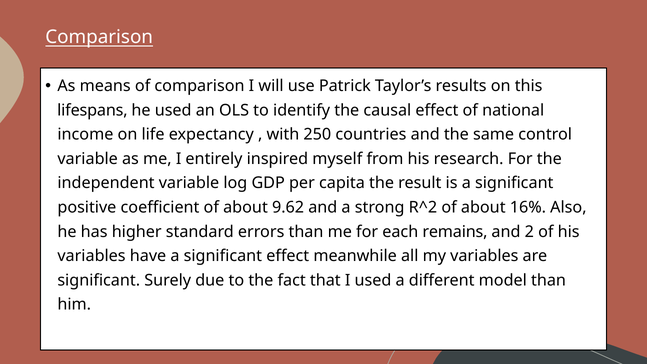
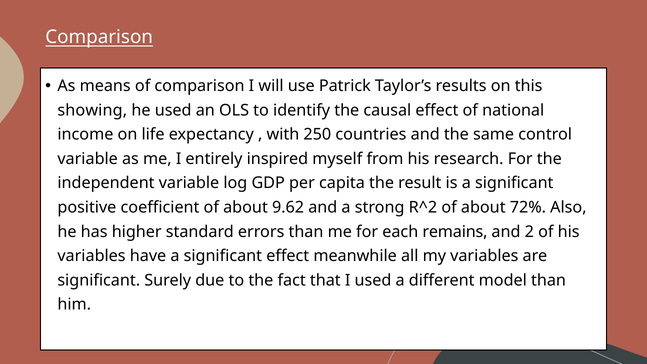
lifespans: lifespans -> showing (92, 110)
16%: 16% -> 72% (528, 207)
